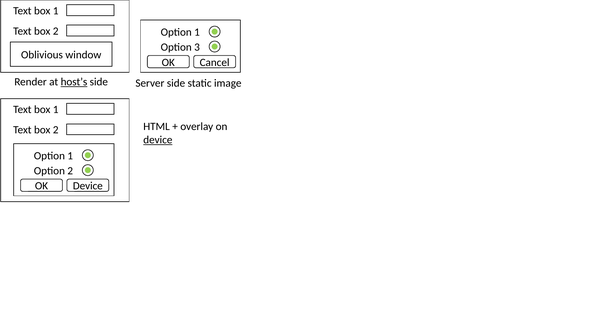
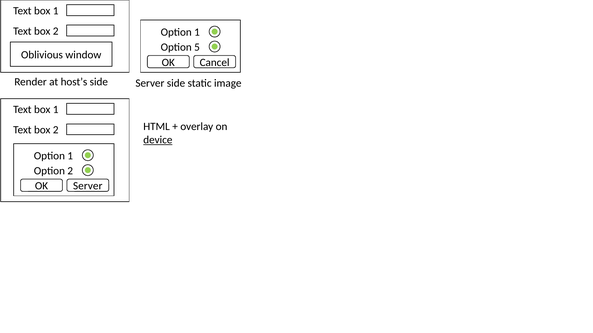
3: 3 -> 5 (197, 47)
host’s underline: present -> none (74, 82)
OK Device: Device -> Server (88, 186)
